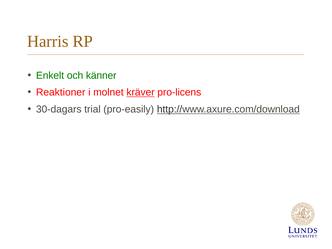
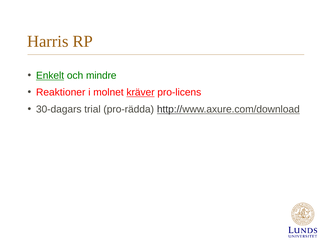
Enkelt underline: none -> present (50, 76)
känner: känner -> mindre (101, 76)
pro-easily: pro-easily -> pro-rädda (129, 109)
